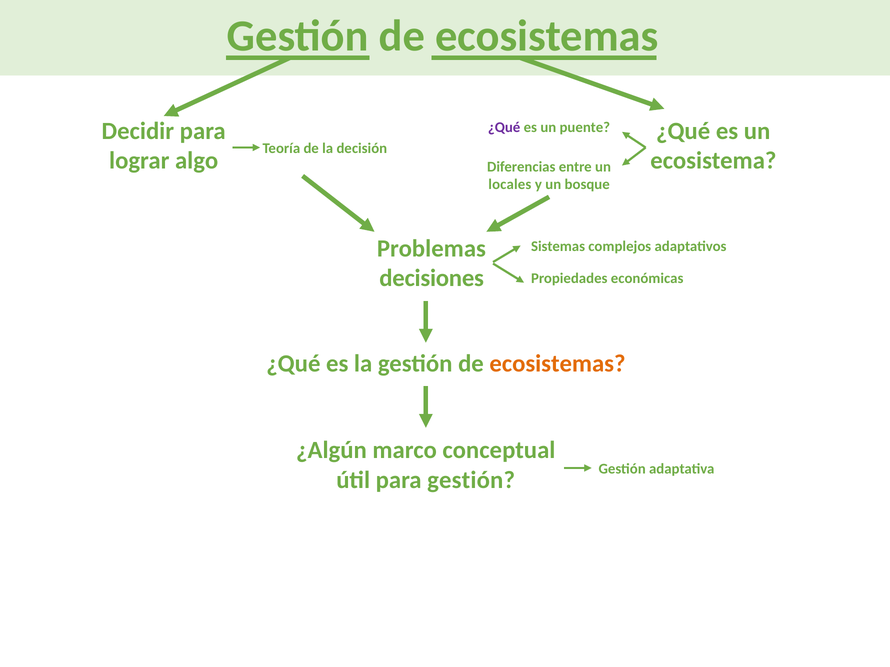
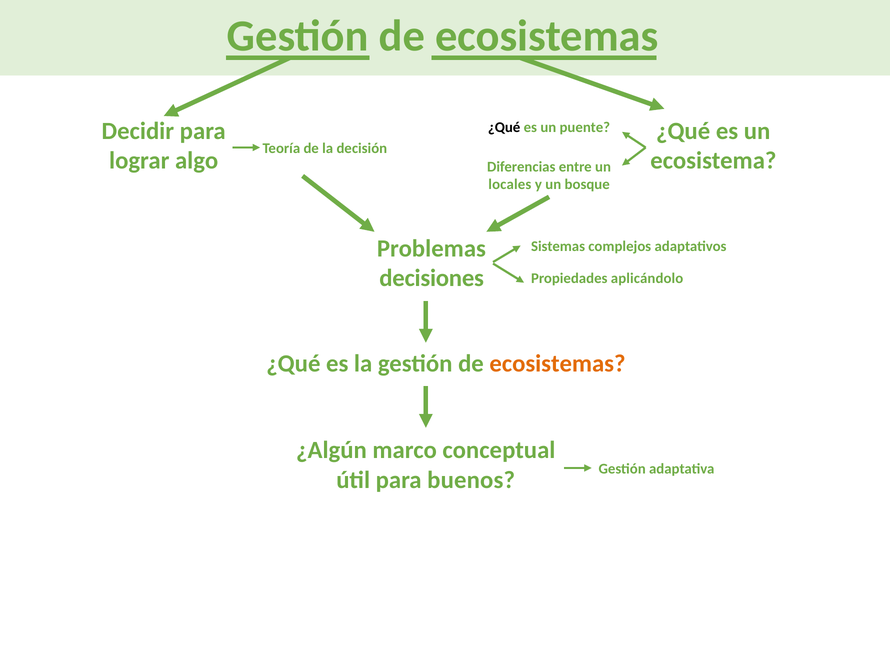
¿Qué colour: purple -> black (504, 127)
económicas: económicas -> aplicándolo (647, 279)
para gestión: gestión -> buenos (471, 480)
